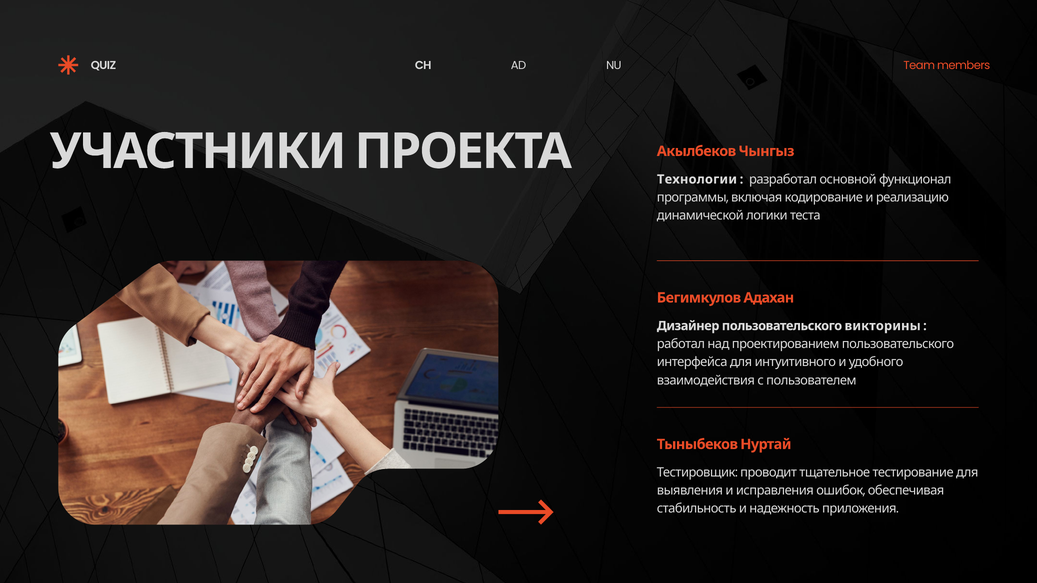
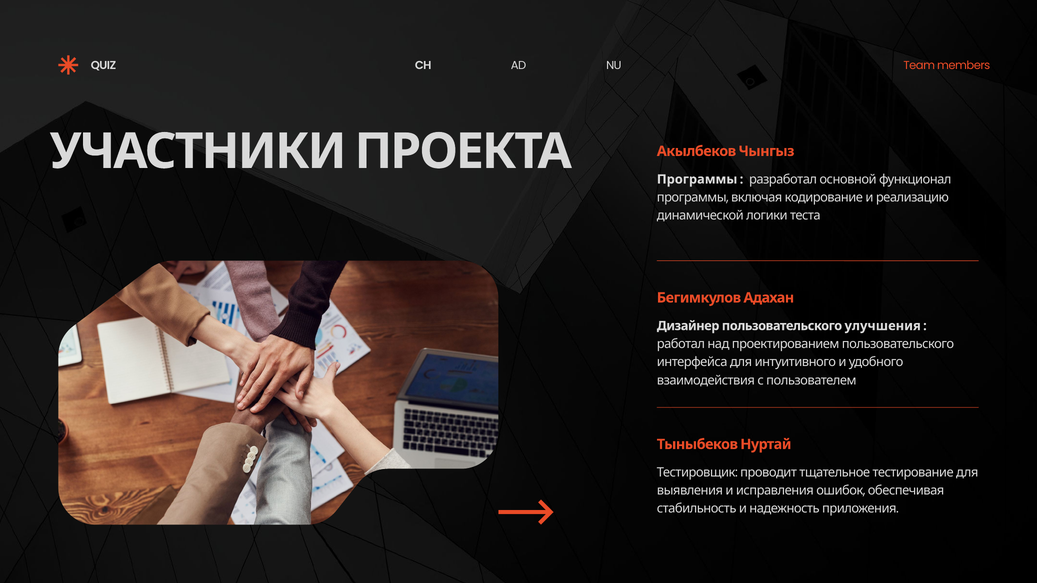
Технологии: Технологии -> Программы (697, 179)
викторины: викторины -> улучшения (883, 326)
